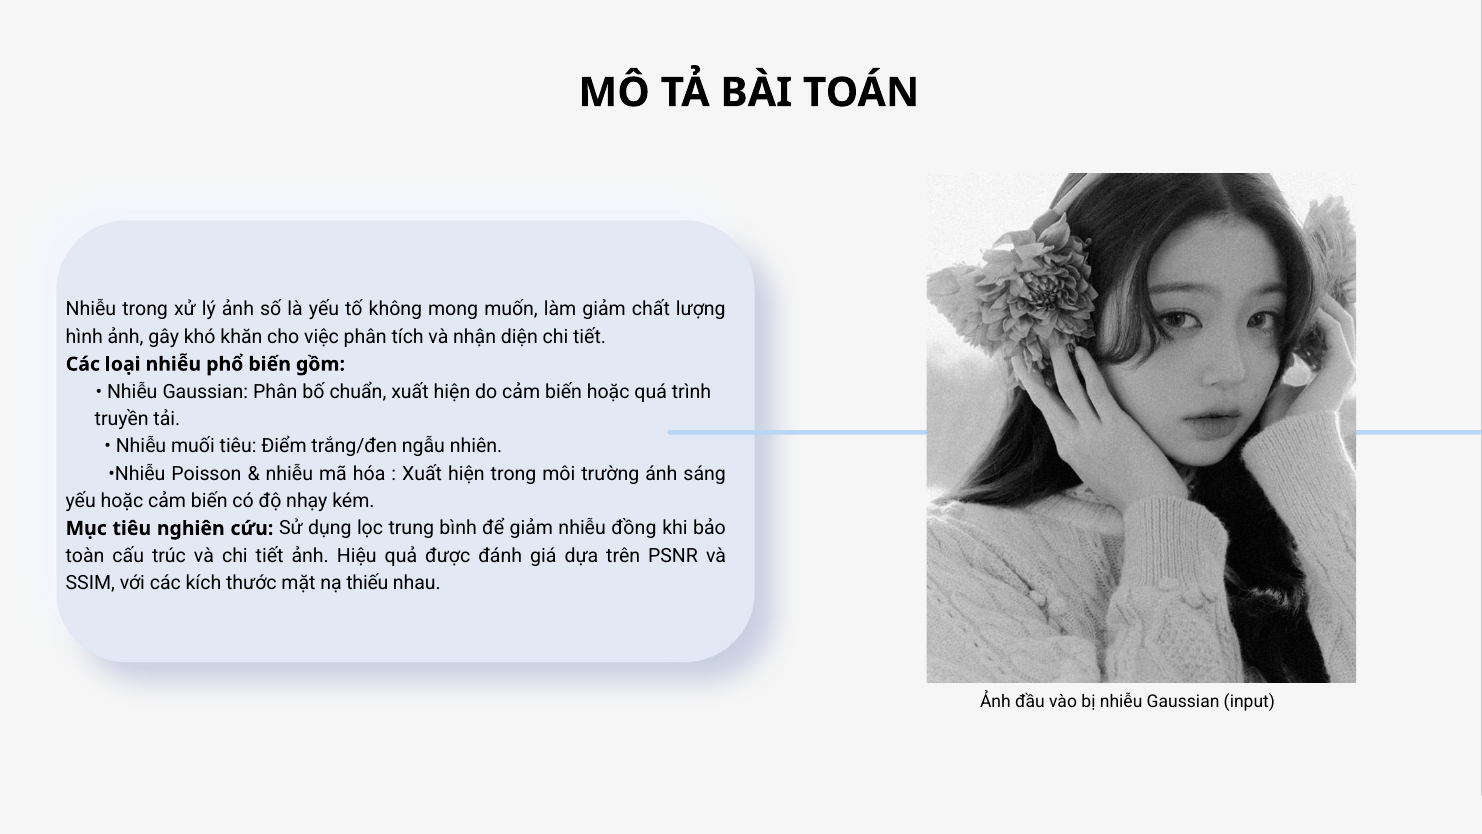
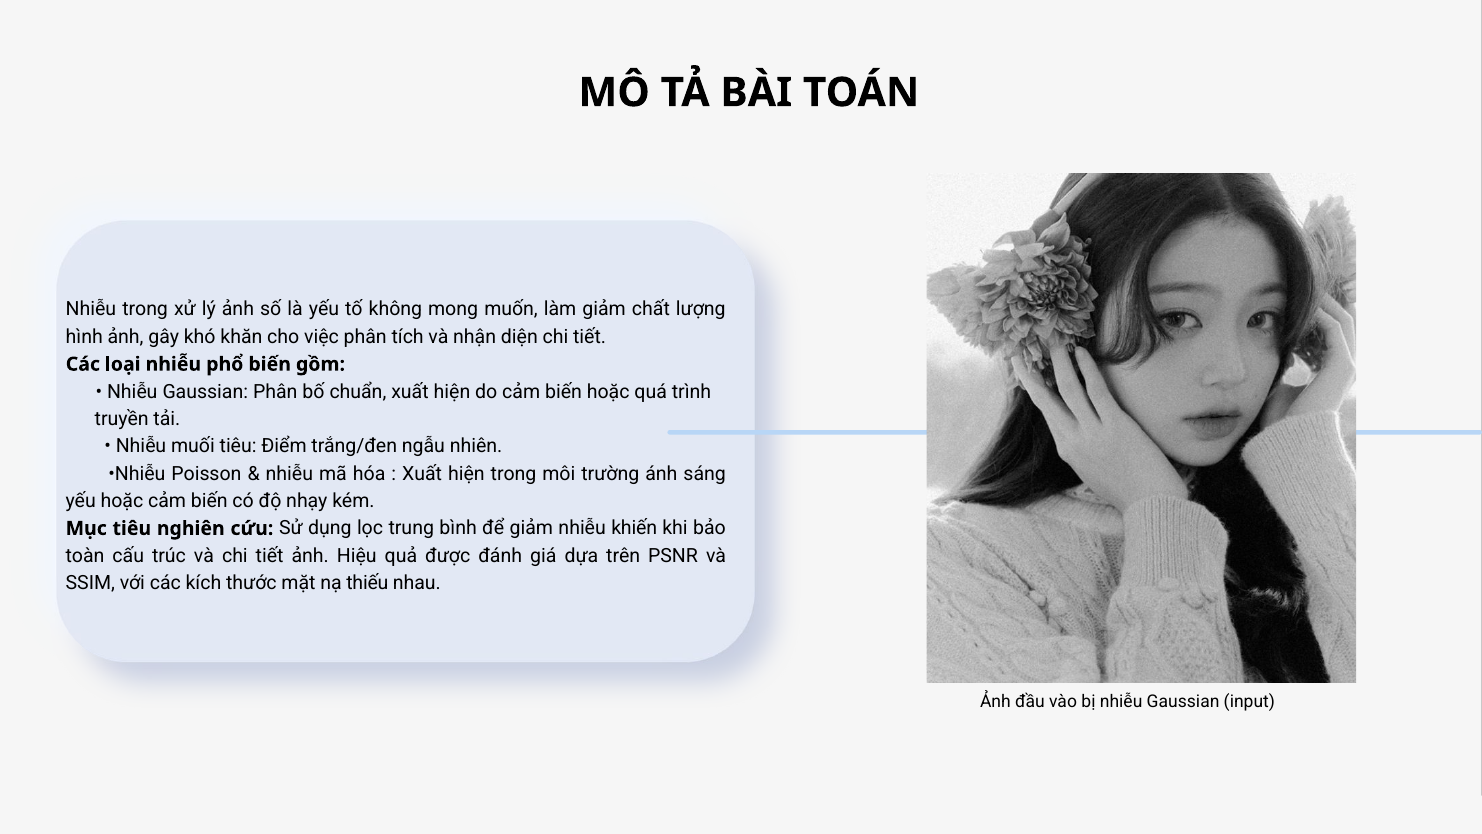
đồng: đồng -> khiến (634, 528)
